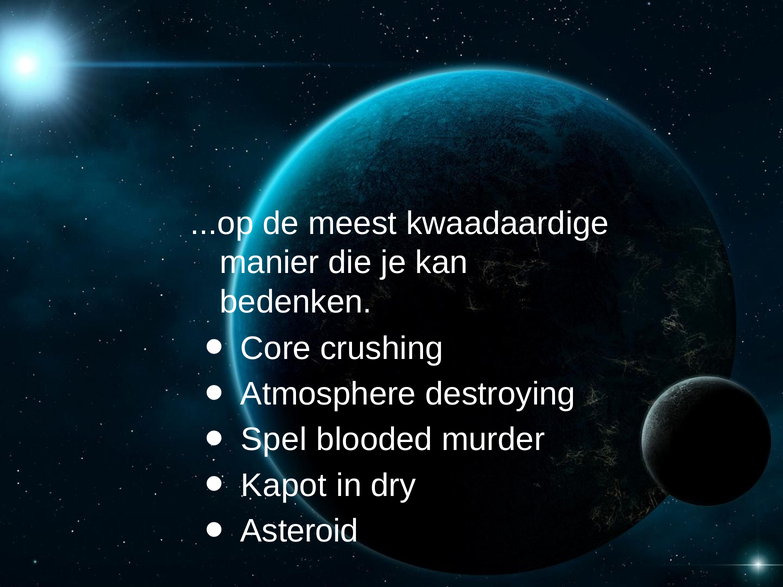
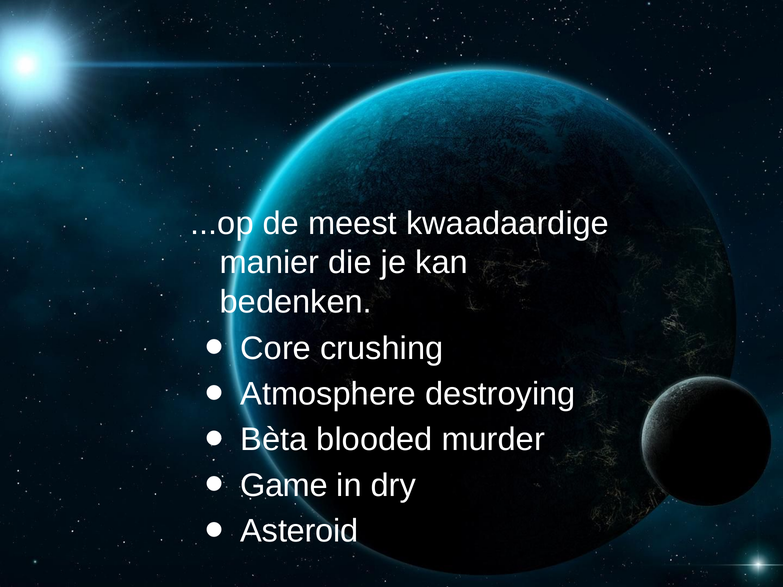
Spel: Spel -> Bèta (274, 440)
Kapot: Kapot -> Game (284, 486)
